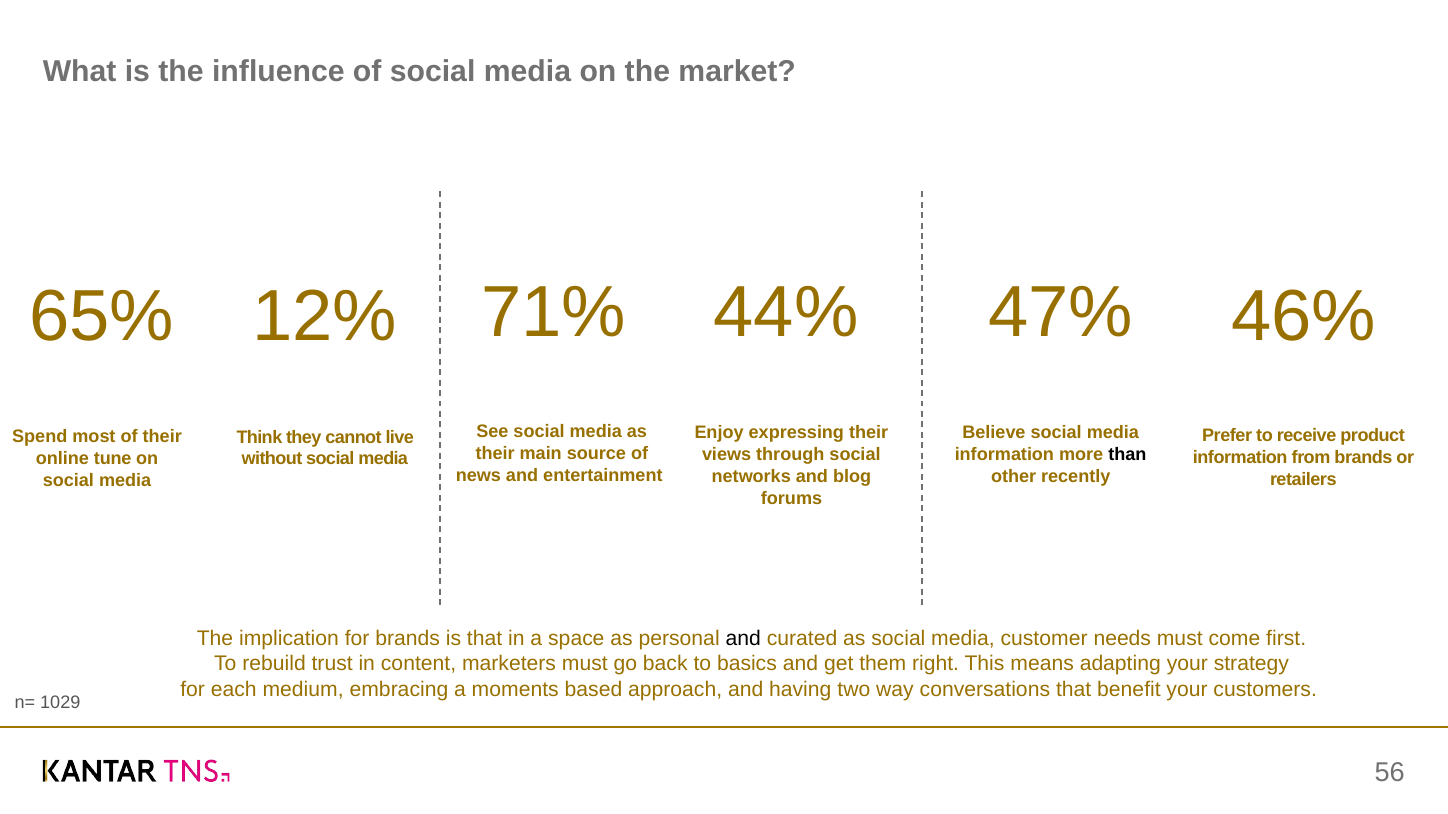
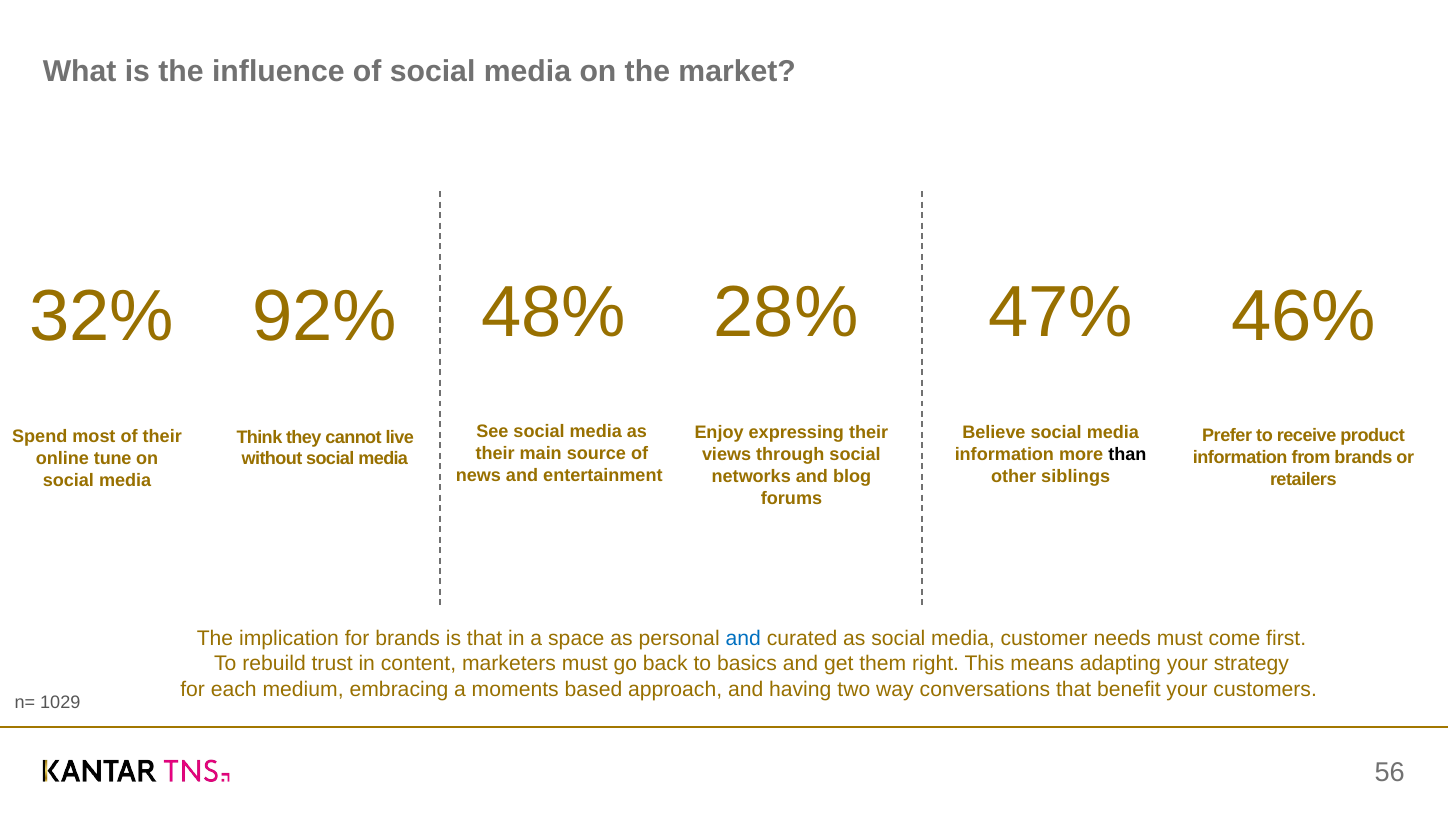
71%: 71% -> 48% (554, 313)
44%: 44% -> 28% (786, 313)
65%: 65% -> 32% (102, 317)
12%: 12% -> 92% (325, 317)
recently: recently -> siblings (1076, 477)
and colour: black -> blue (743, 639)
